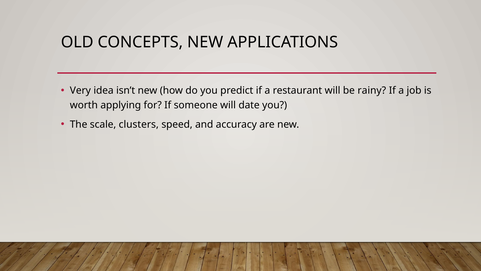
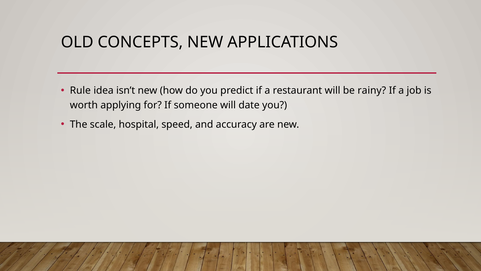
Very: Very -> Rule (80, 90)
clusters: clusters -> hospital (139, 124)
